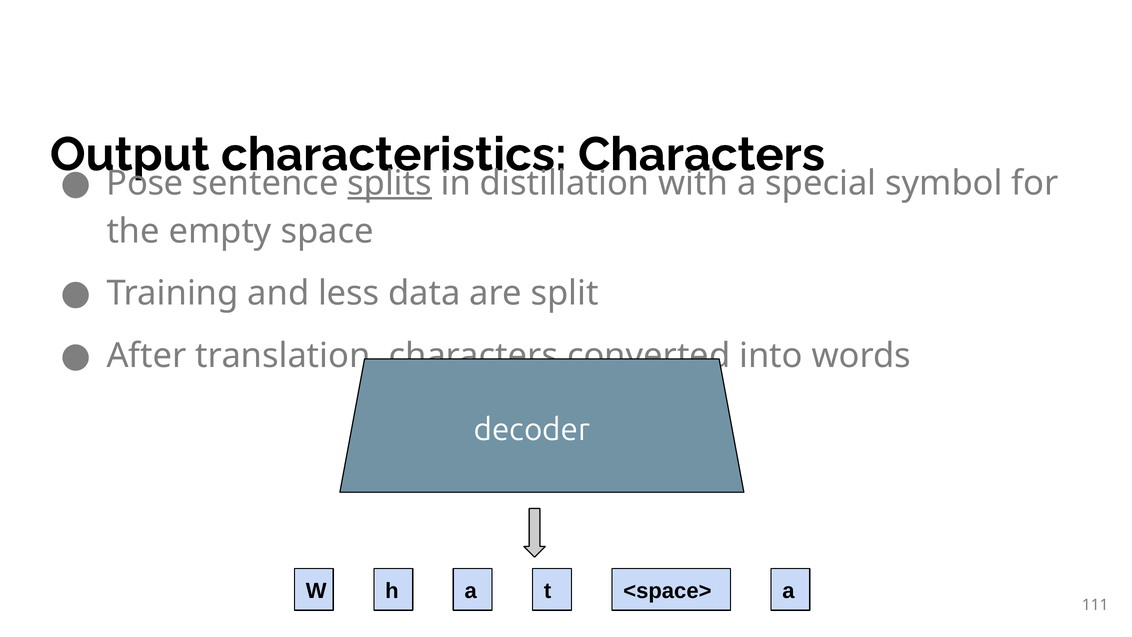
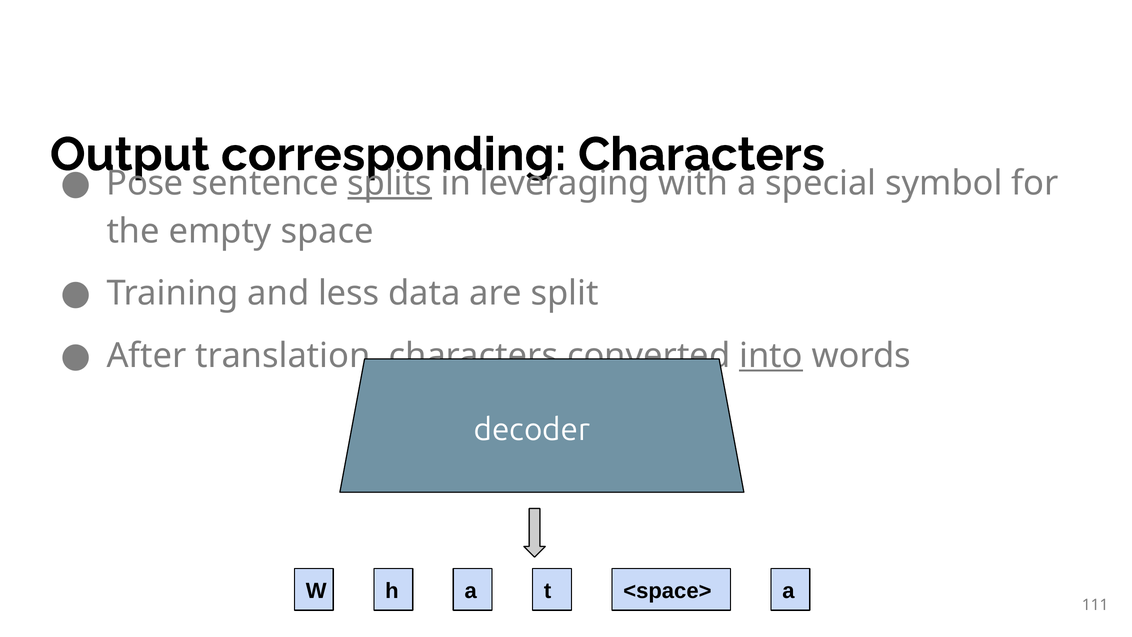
characteristics: characteristics -> corresponding (394, 155)
distillation: distillation -> leveraging (565, 183)
into underline: none -> present (771, 355)
